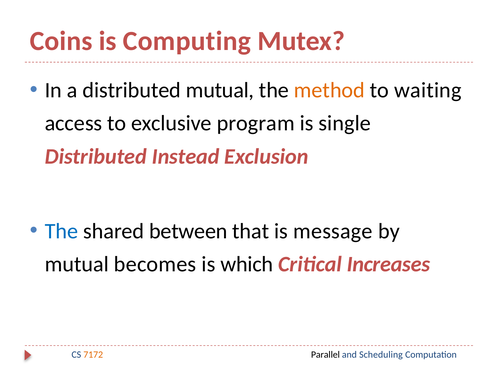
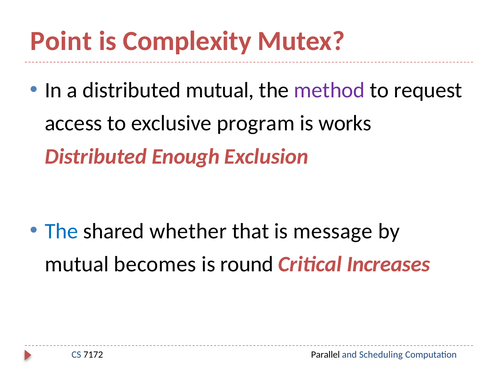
Coins: Coins -> Point (61, 41)
Computing: Computing -> Complexity (187, 41)
method colour: orange -> purple (329, 90)
waiting: waiting -> request (428, 90)
single: single -> works (345, 124)
Instead: Instead -> Enough (186, 157)
between: between -> whether (188, 231)
which: which -> round (247, 265)
7172 colour: orange -> black (93, 355)
